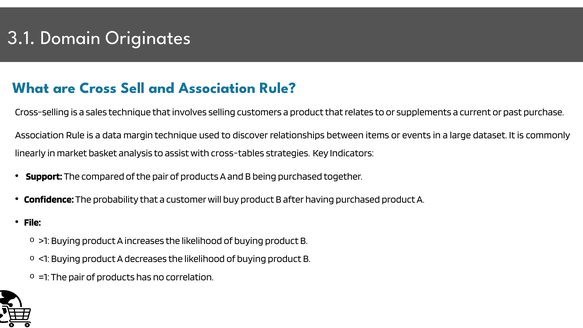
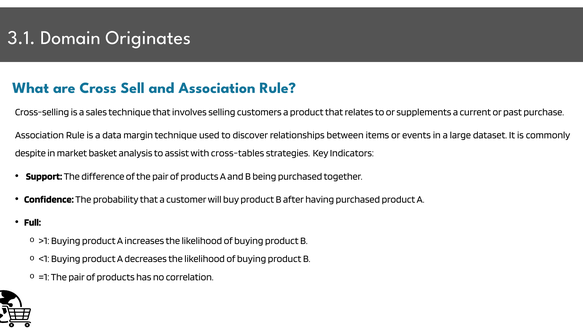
linearly: linearly -> despite (30, 153)
compared: compared -> difference (103, 176)
File: File -> Full (33, 222)
